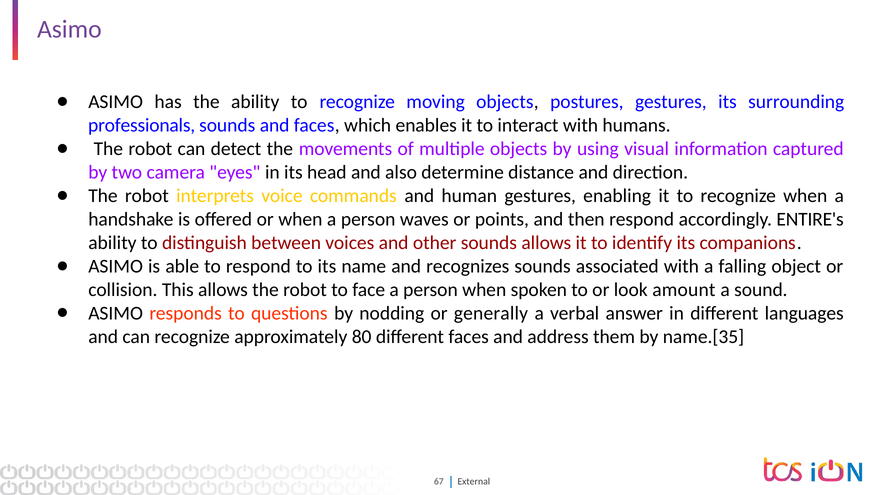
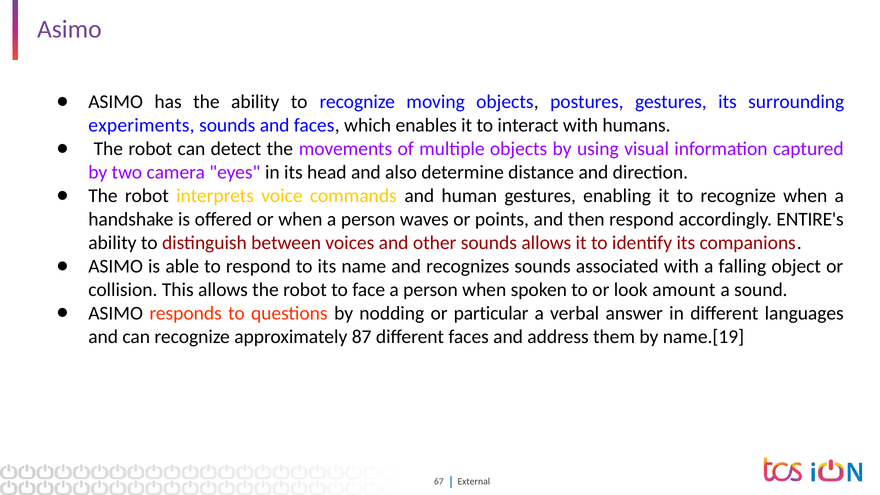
professionals: professionals -> experiments (141, 125)
generally: generally -> particular (491, 313)
80: 80 -> 87 (362, 337)
name.[35: name.[35 -> name.[19 (703, 337)
